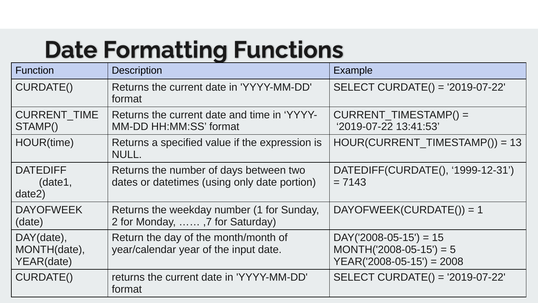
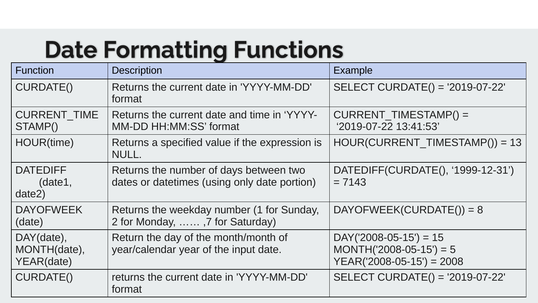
1: 1 -> 8 (480, 210)
